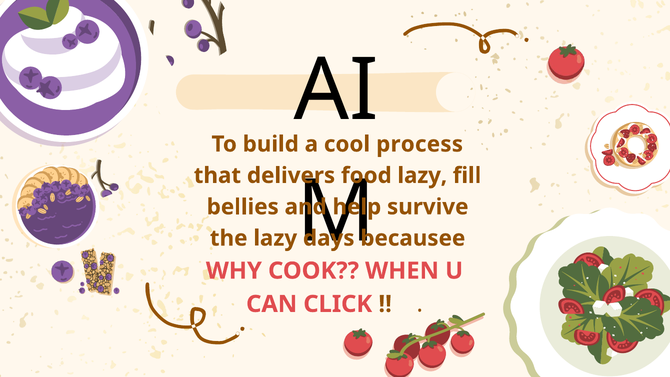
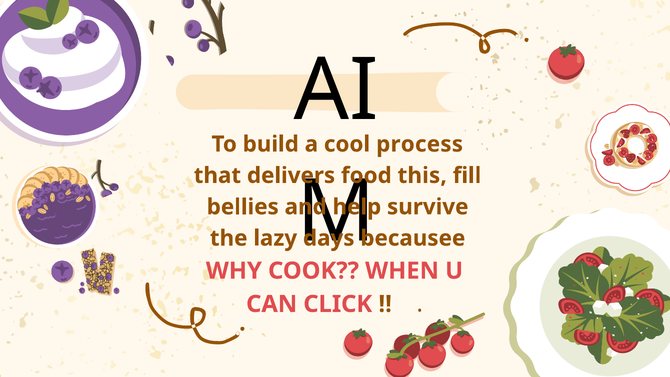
food lazy: lazy -> this (422, 176)
